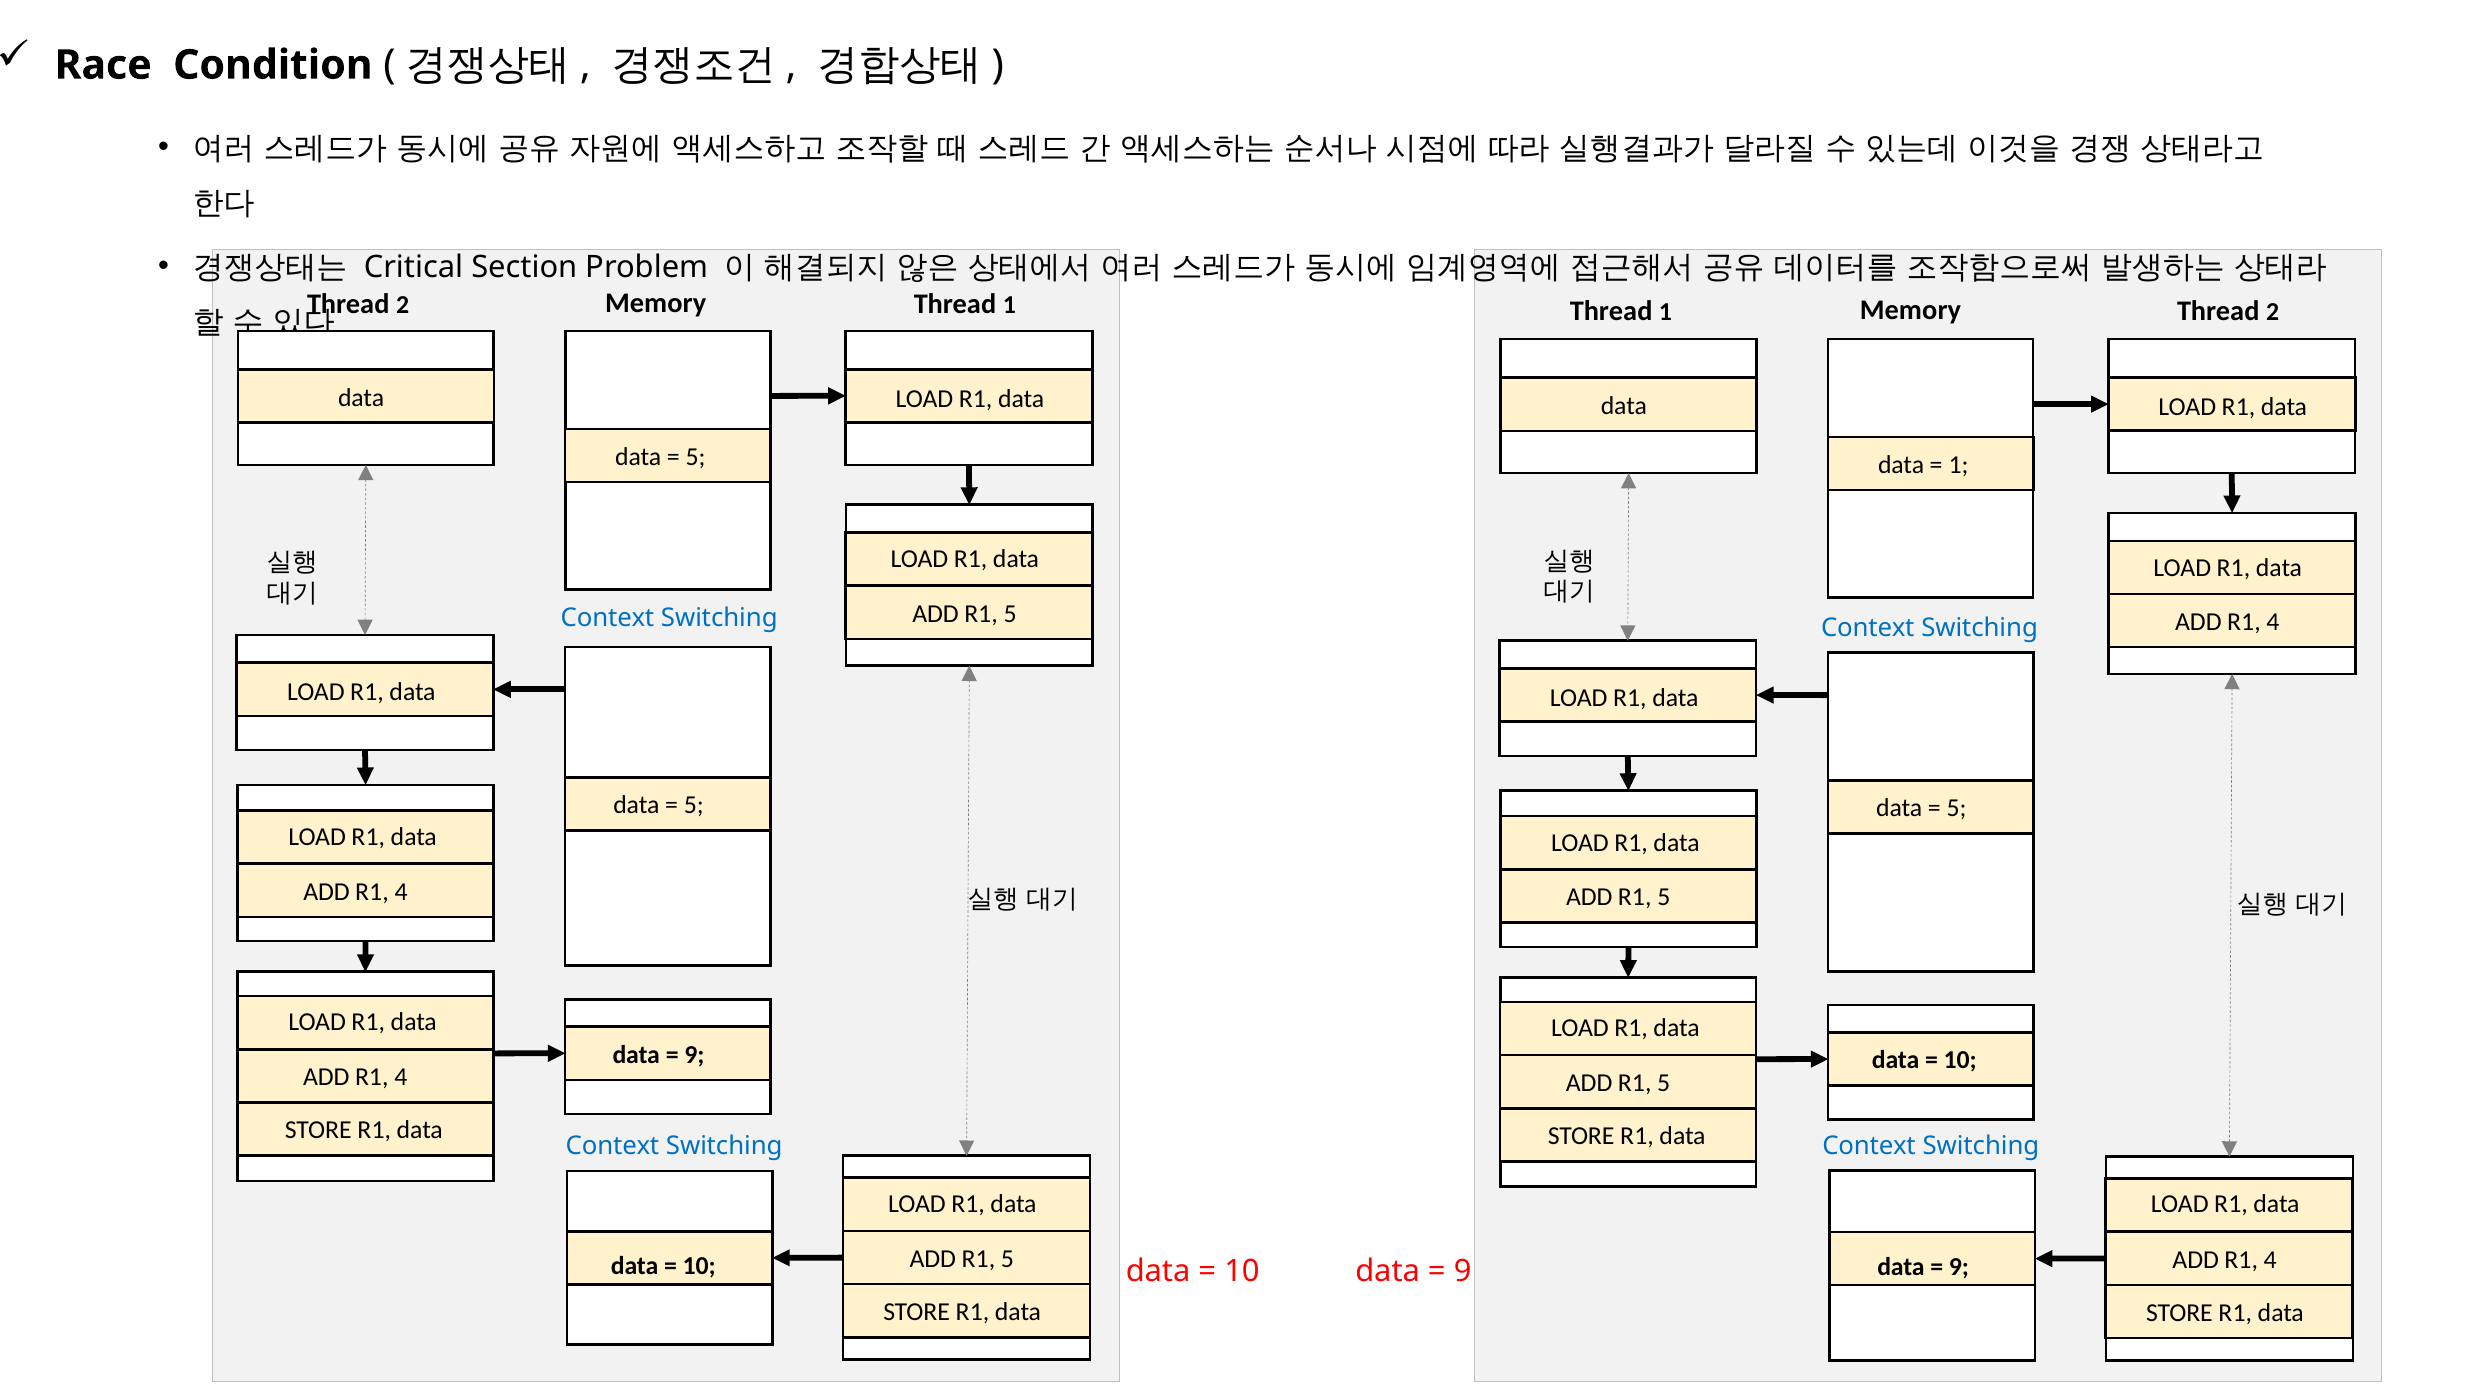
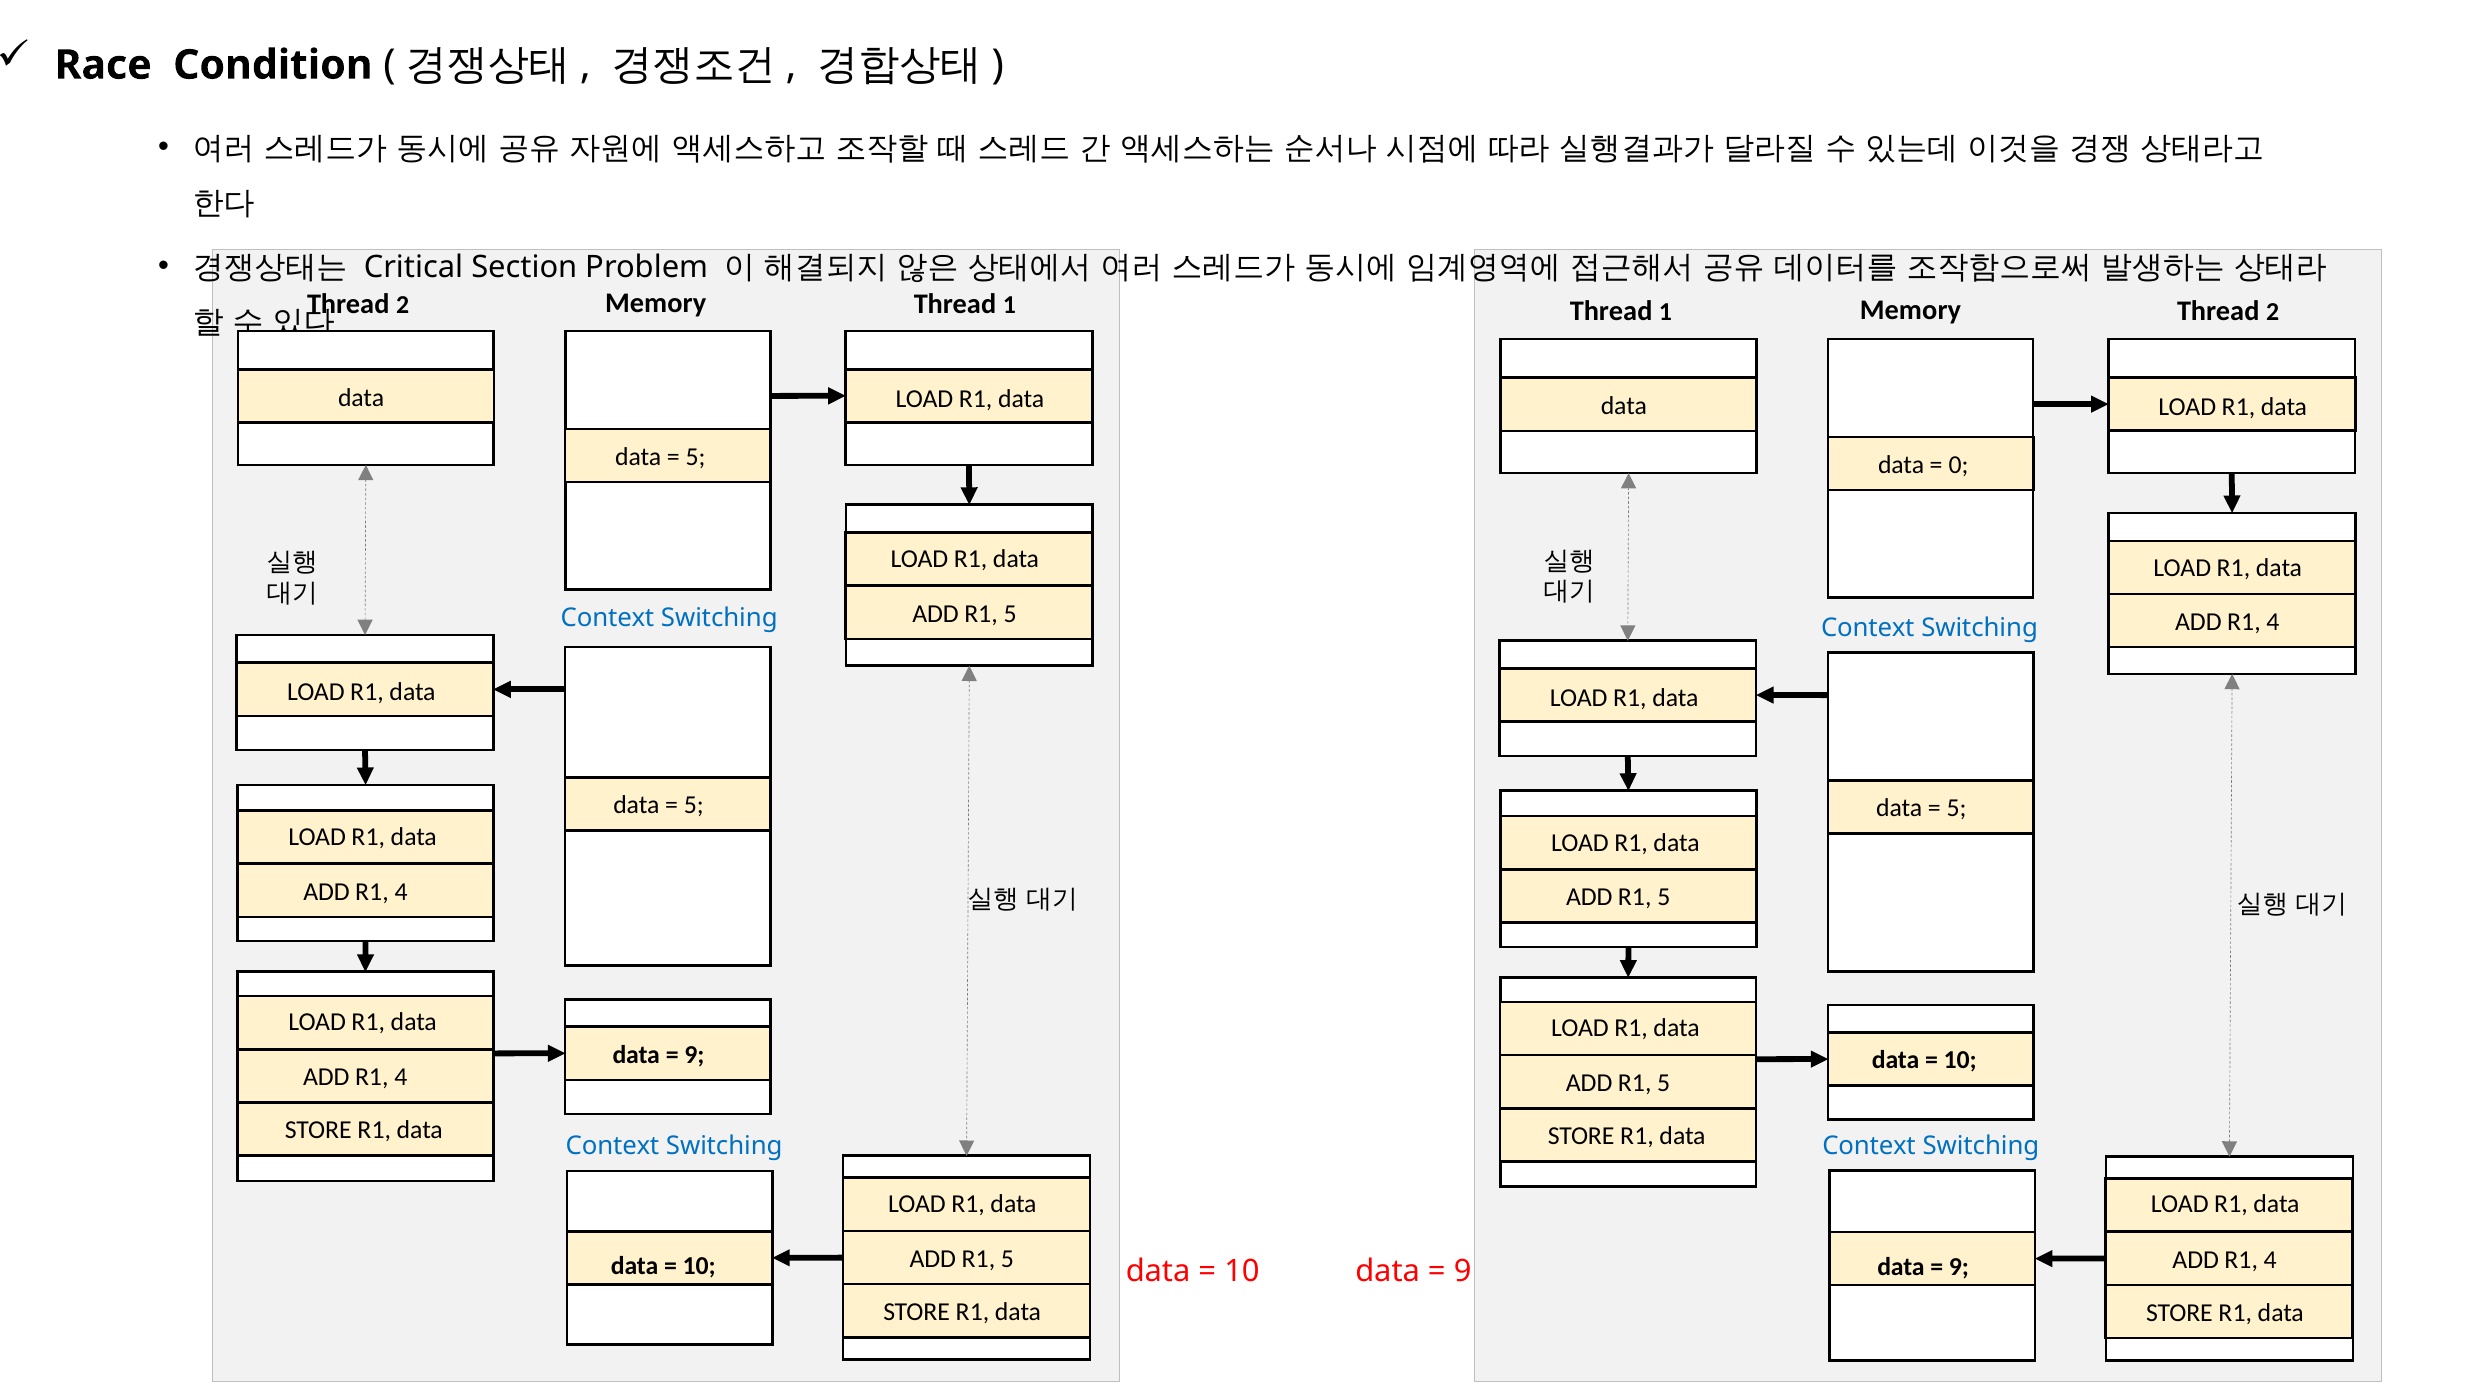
1: 1 -> 0 (1958, 465)
